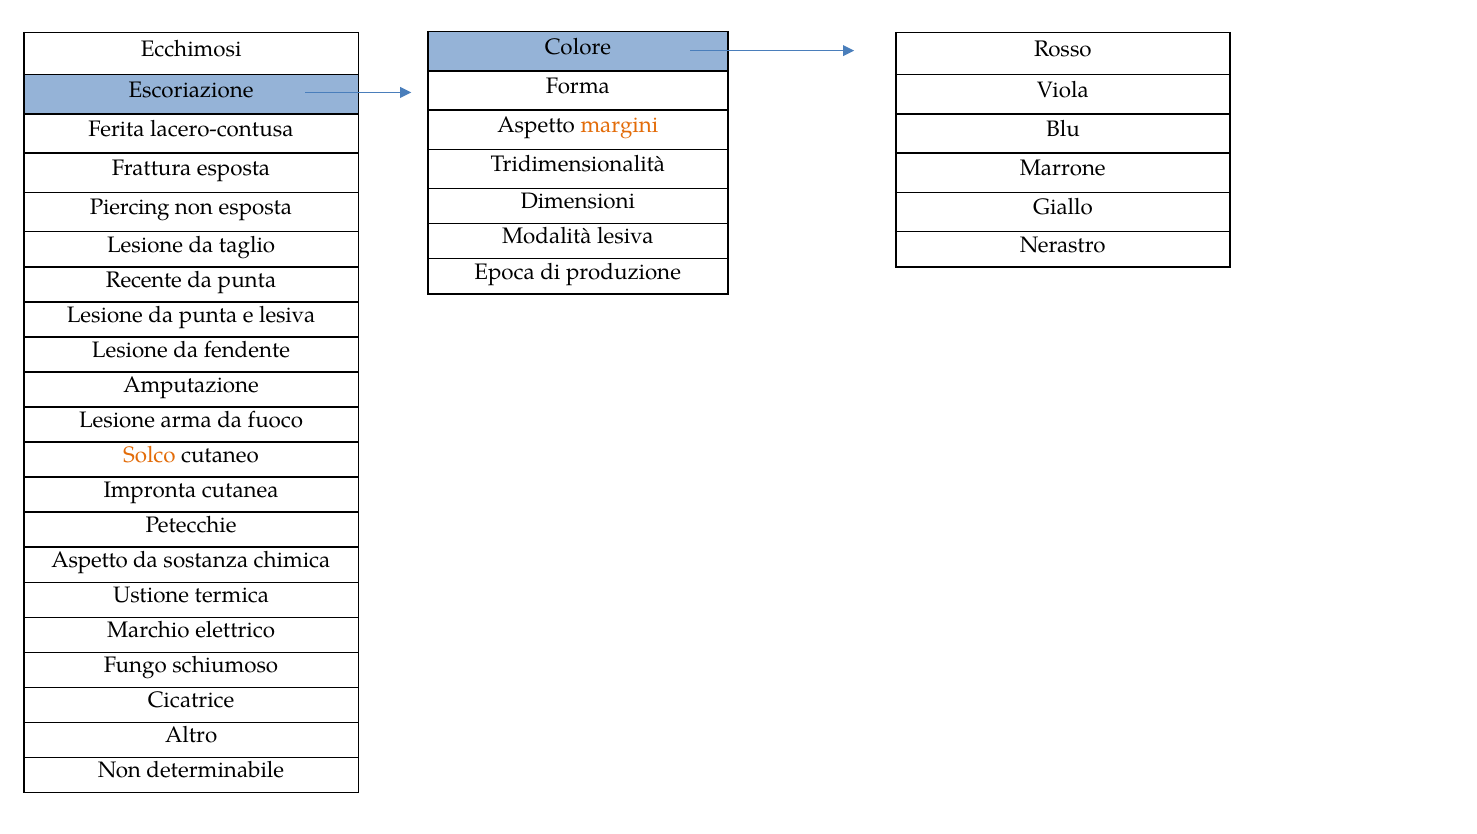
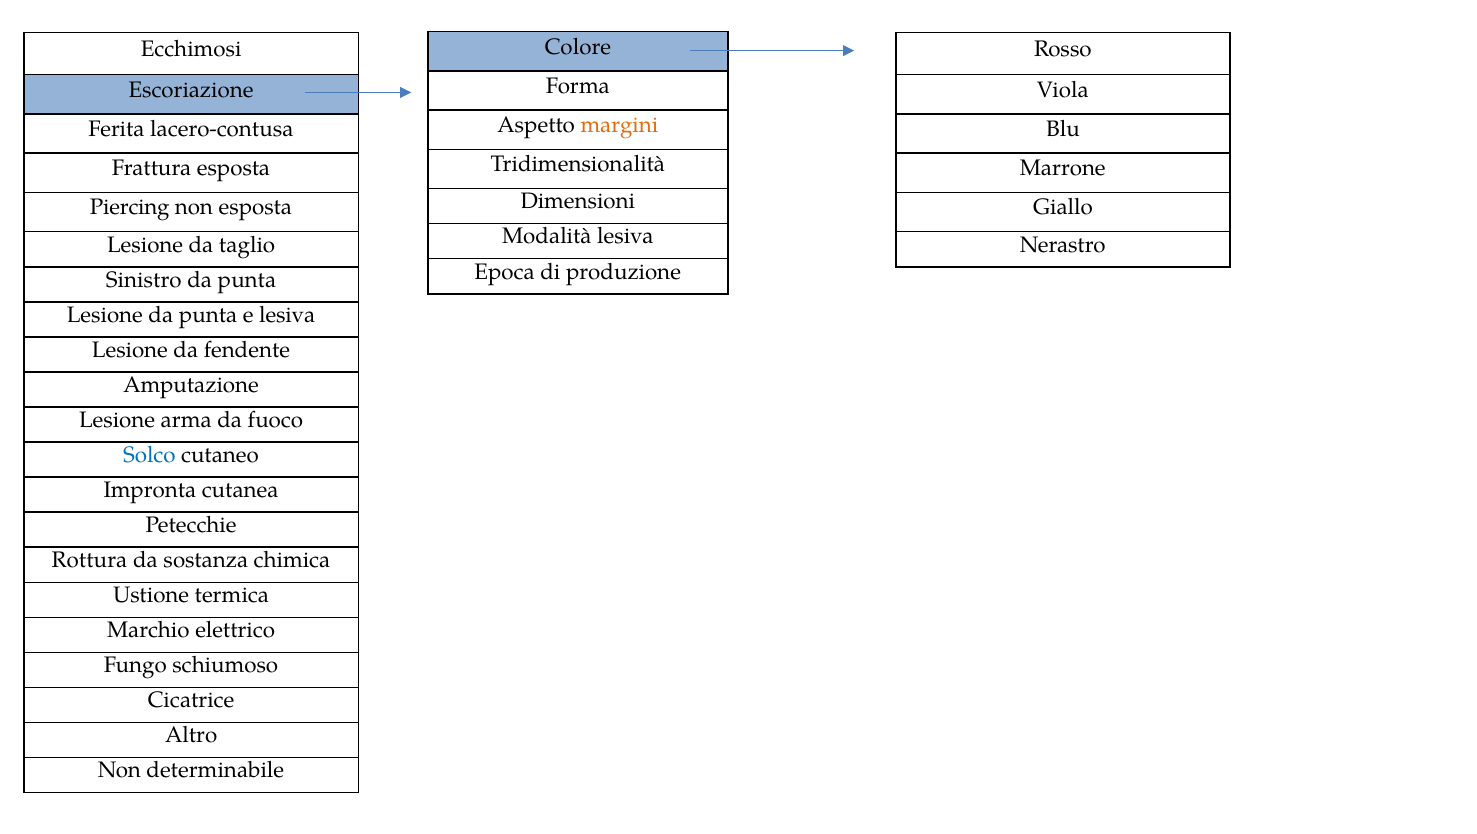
Recente: Recente -> Sinistro (144, 280)
Solco colour: orange -> blue (149, 455)
Aspetto: Aspetto -> Rottura (89, 560)
